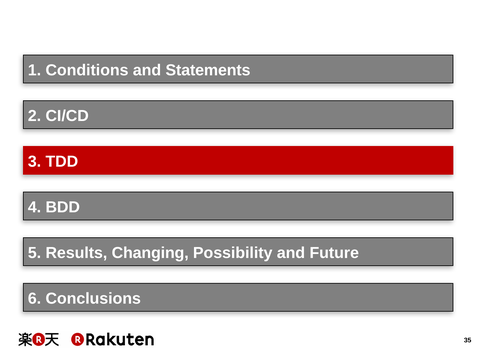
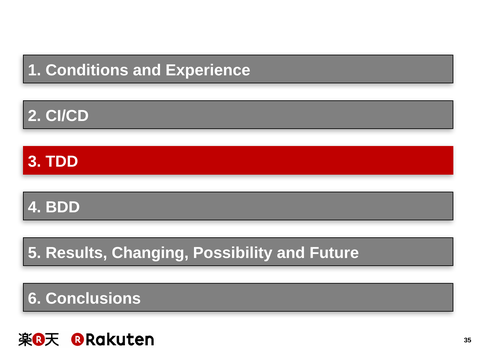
Statements: Statements -> Experience (208, 70)
